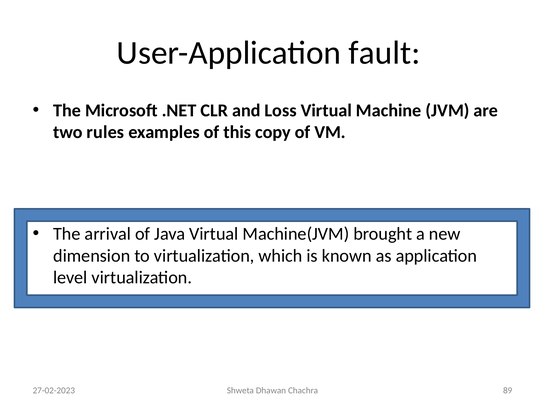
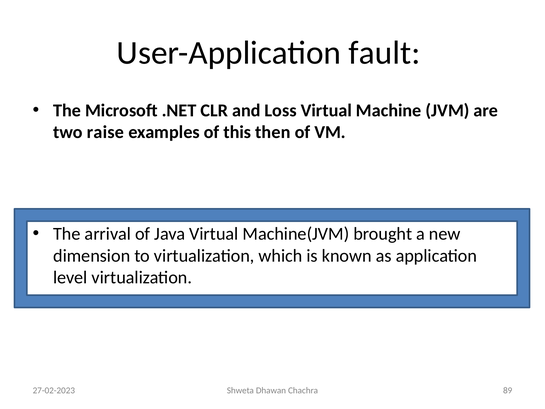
rules: rules -> raise (105, 132)
copy: copy -> then (273, 132)
